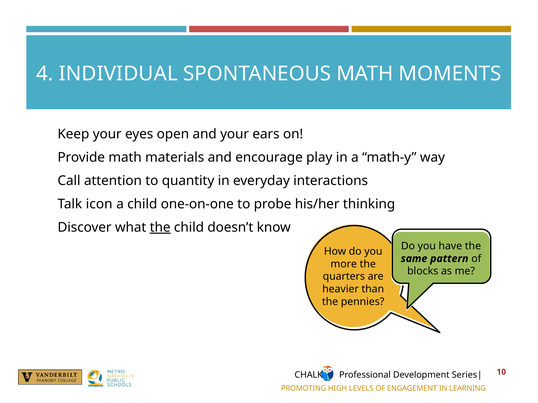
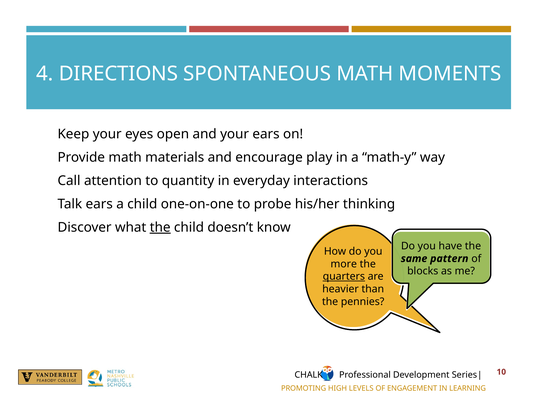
INDIVIDUAL: INDIVIDUAL -> DIRECTIONS (118, 74)
icon: icon -> ears (99, 204)
quarters underline: none -> present (344, 277)
